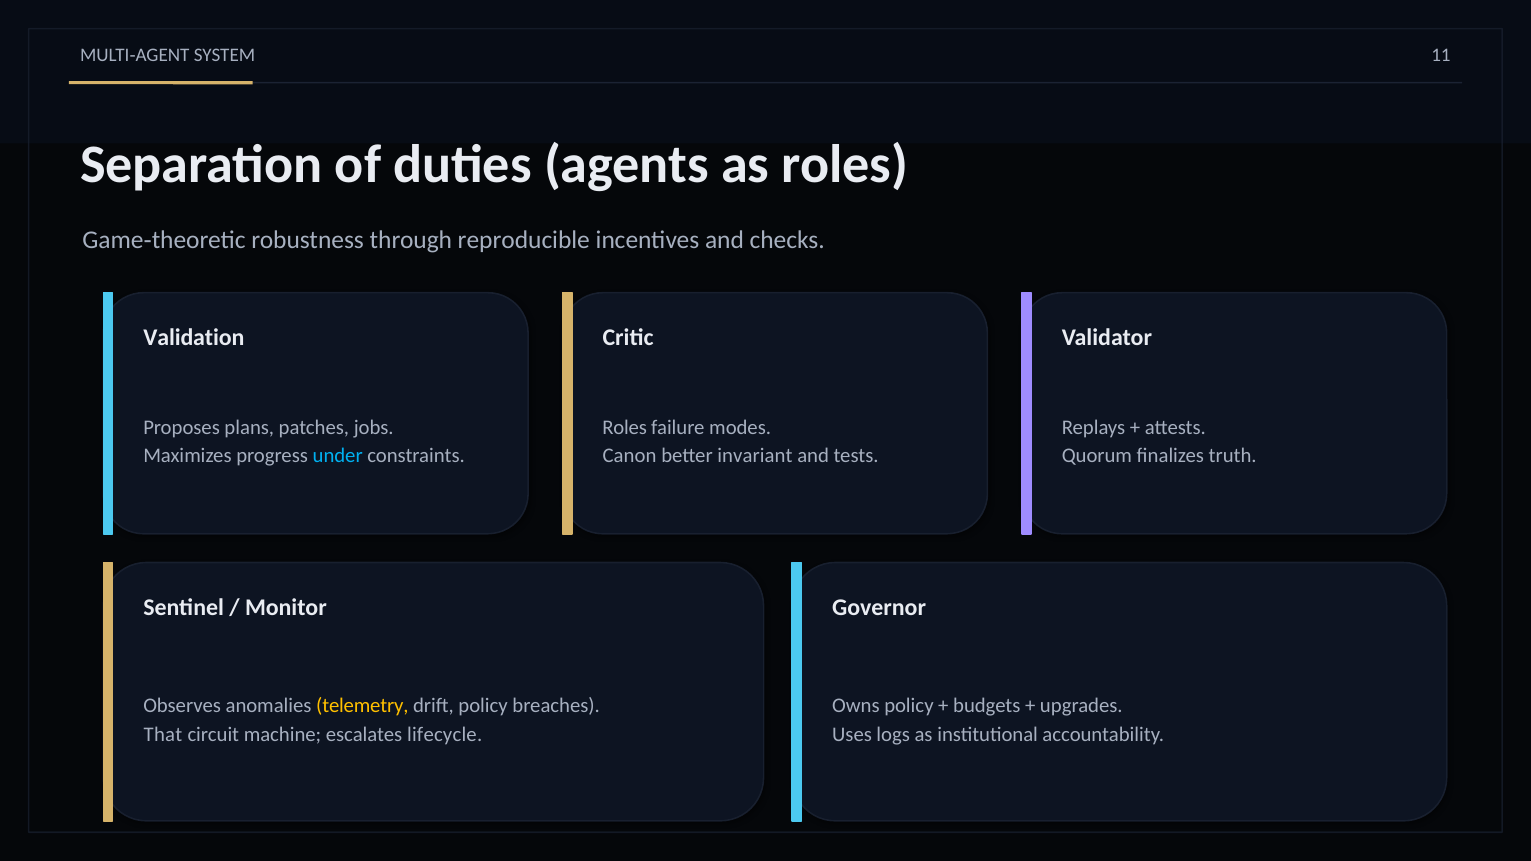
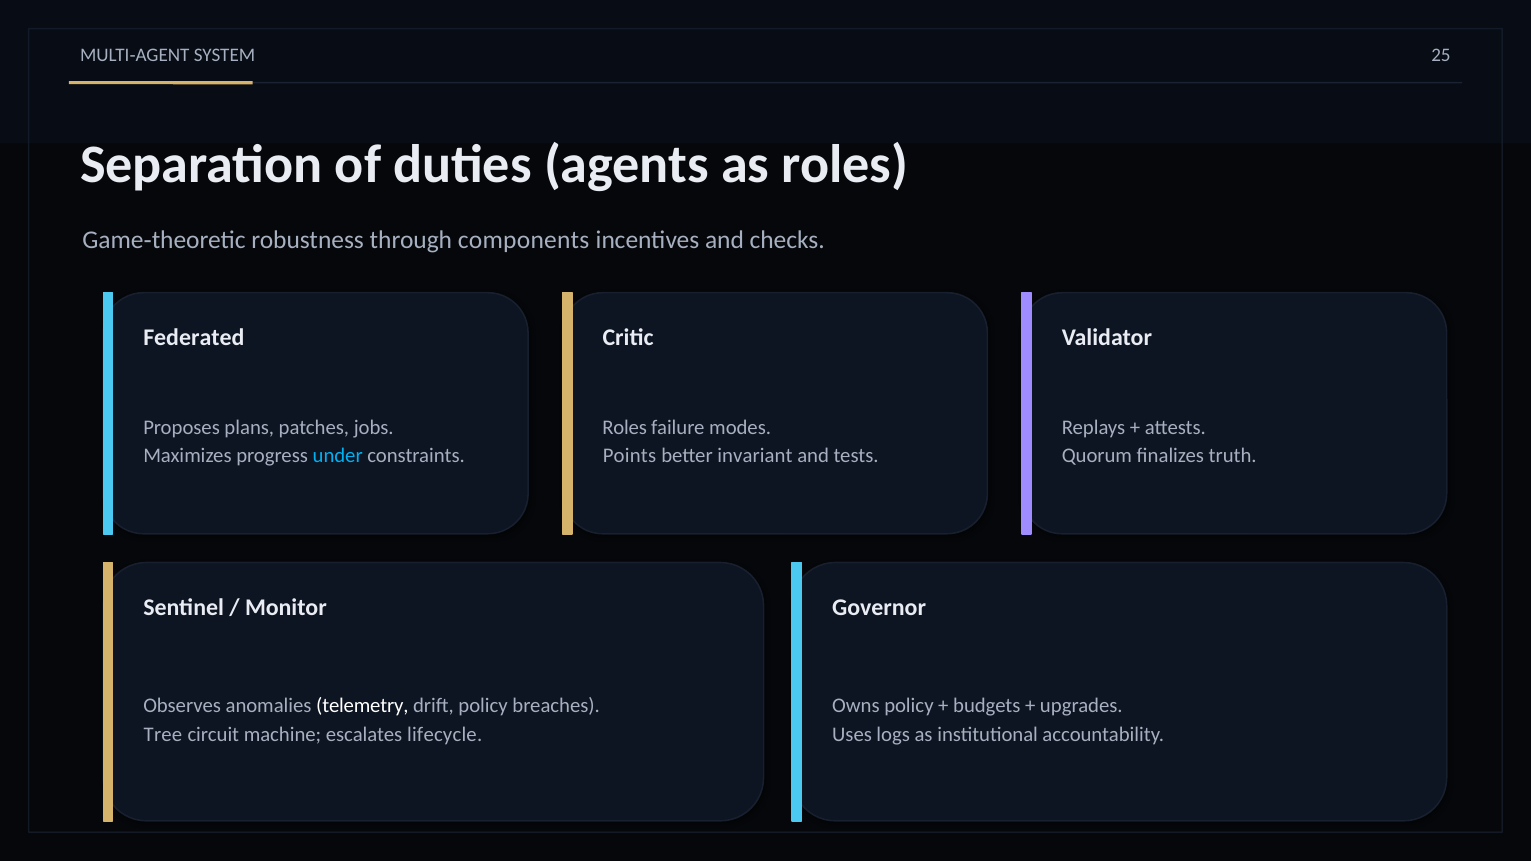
11: 11 -> 25 (1441, 55)
reproducible: reproducible -> components (524, 241)
Validation: Validation -> Federated (194, 338)
Canon: Canon -> Points (630, 456)
telemetry colour: yellow -> white (362, 706)
That: That -> Tree (163, 735)
